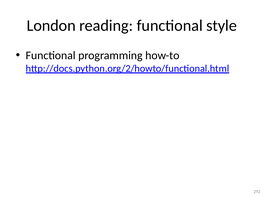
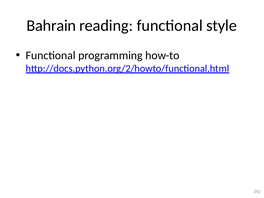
London: London -> Bahrain (51, 26)
